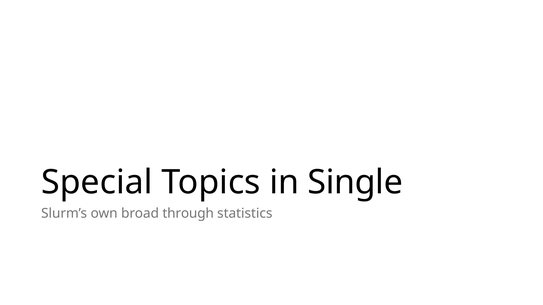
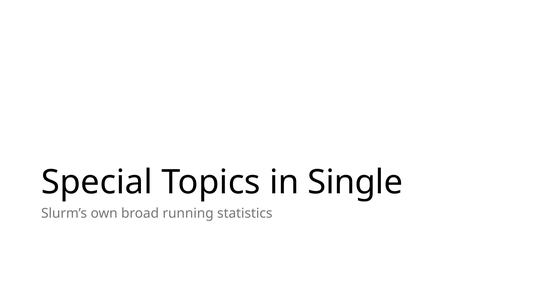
through: through -> running (188, 214)
